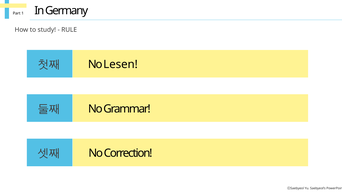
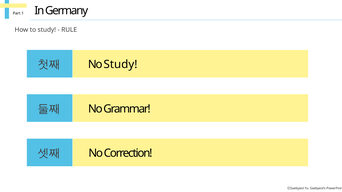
No Lesen: Lesen -> Study (120, 65)
